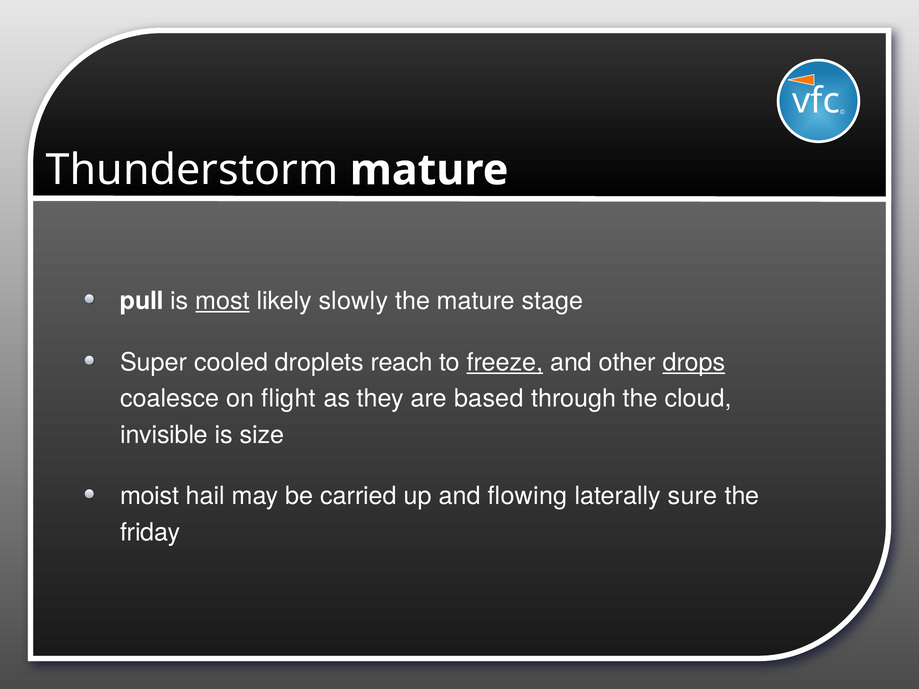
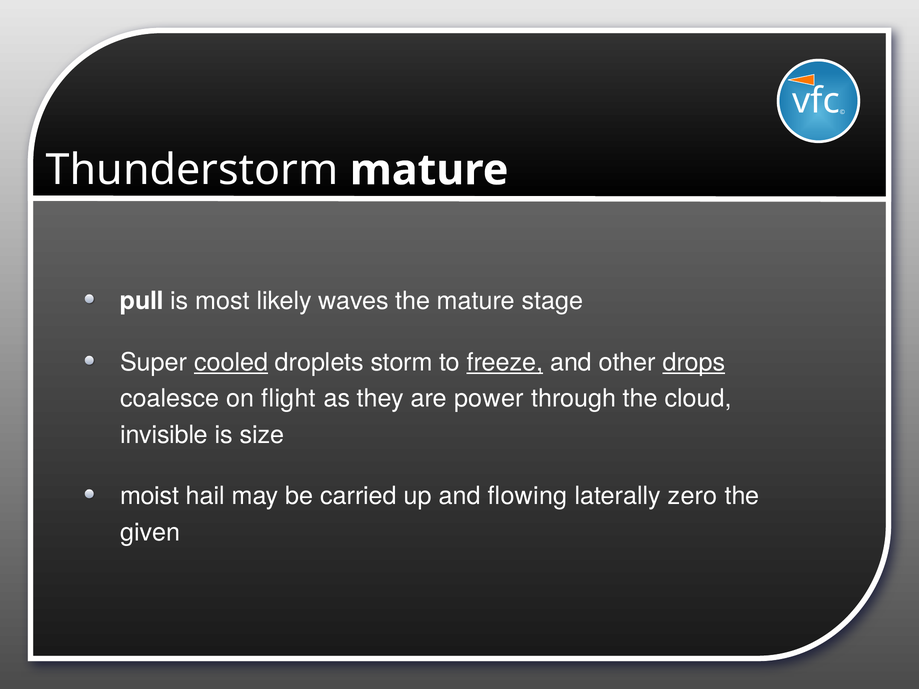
most underline: present -> none (223, 301)
slowly: slowly -> waves (354, 301)
cooled underline: none -> present (231, 362)
reach: reach -> storm (402, 362)
based: based -> power (489, 399)
sure: sure -> zero (693, 496)
friday: friday -> given (150, 532)
